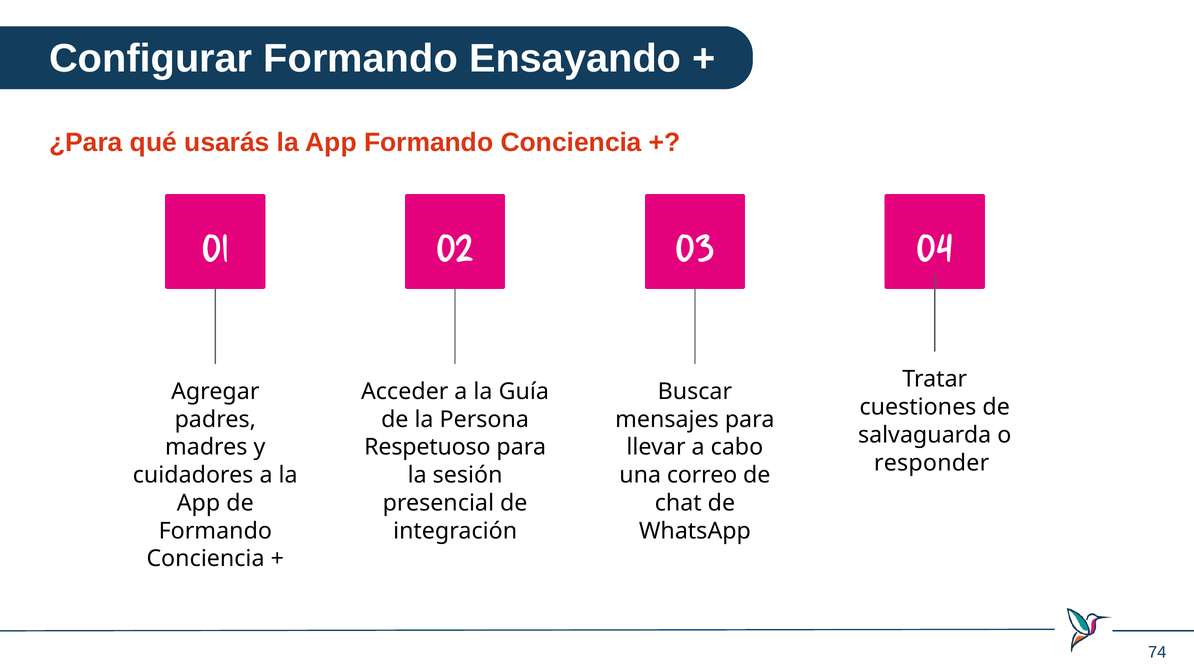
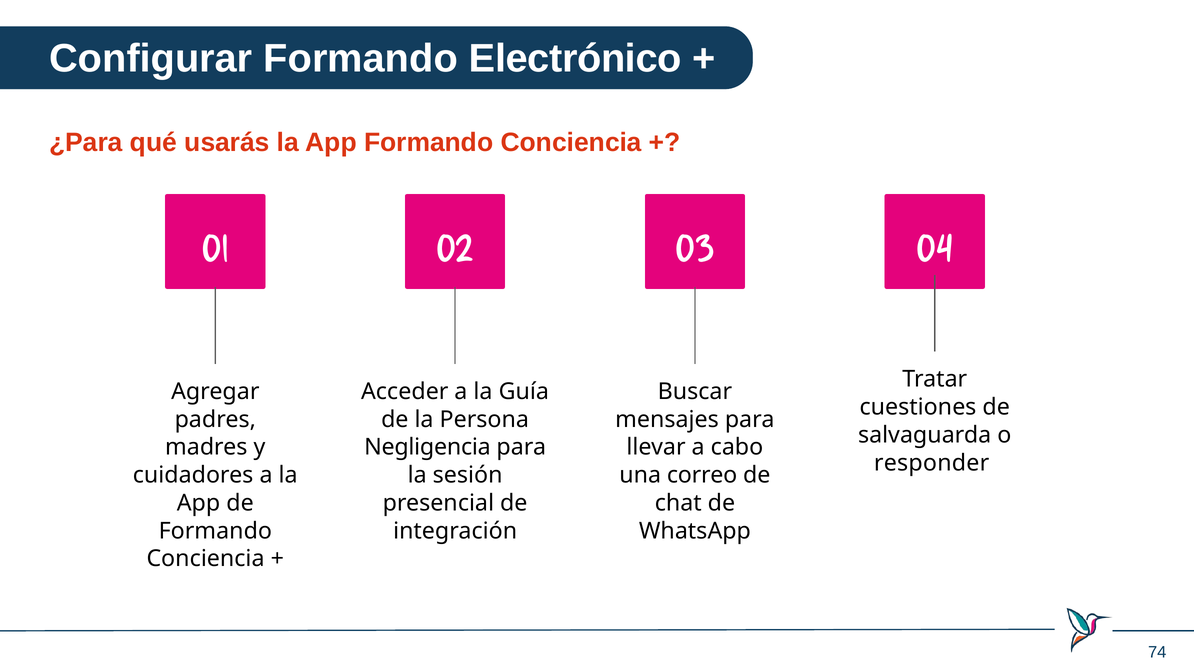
Ensayando: Ensayando -> Electrónico (575, 58)
Respetuoso: Respetuoso -> Negligencia (427, 447)
